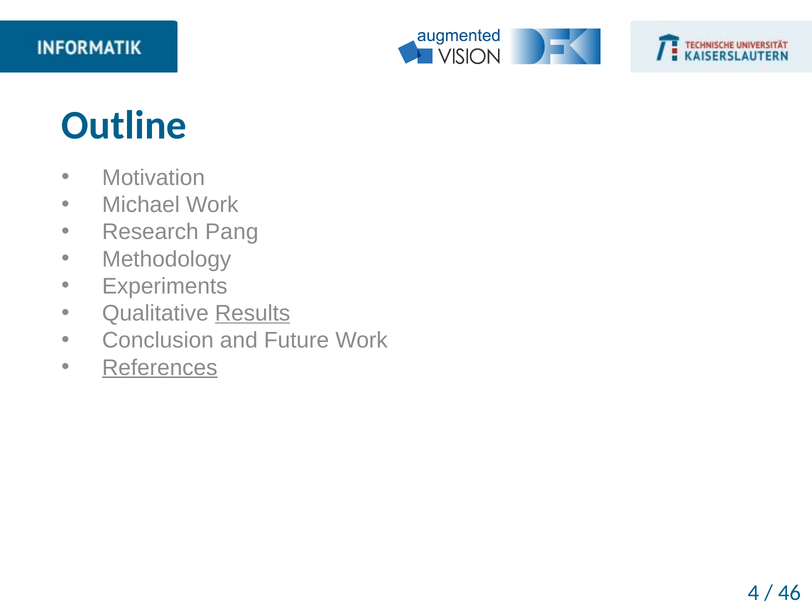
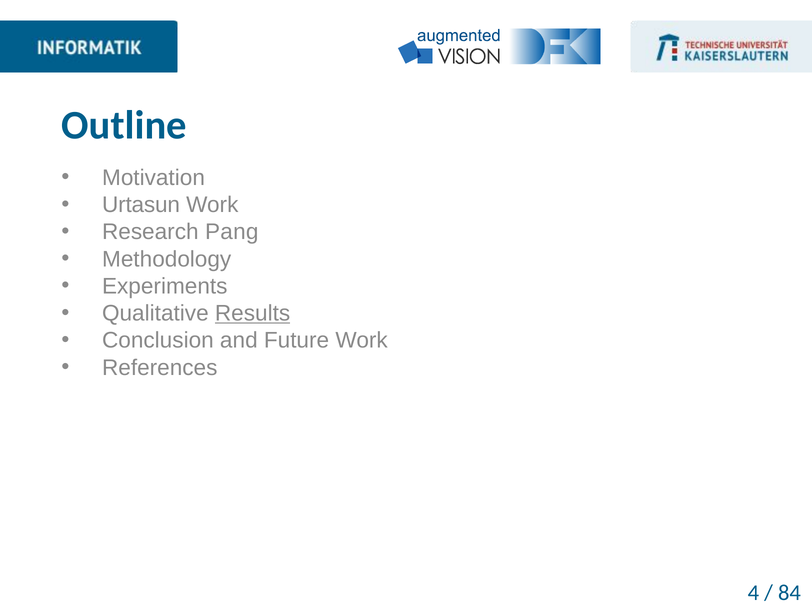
Michael: Michael -> Urtasun (141, 205)
References underline: present -> none (160, 368)
46: 46 -> 84 (789, 593)
